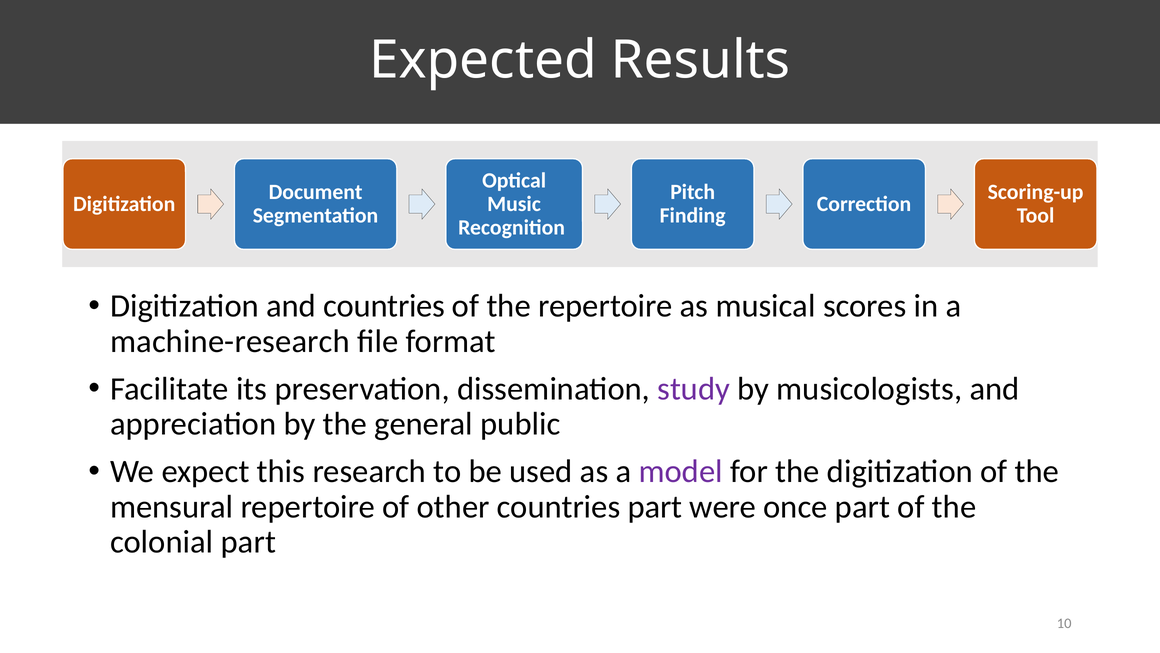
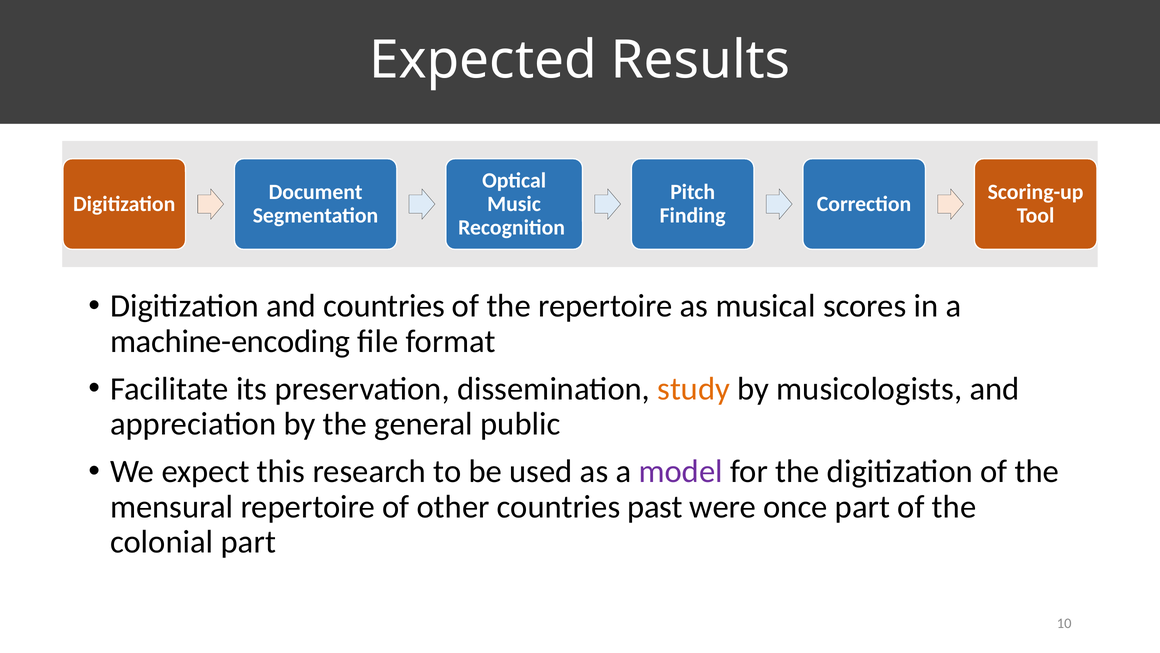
machine-research: machine-research -> machine-encoding (230, 341)
study colour: purple -> orange (694, 388)
countries part: part -> past (655, 506)
